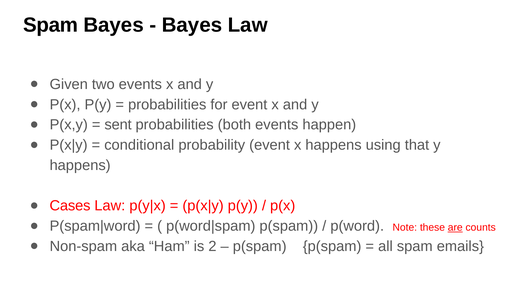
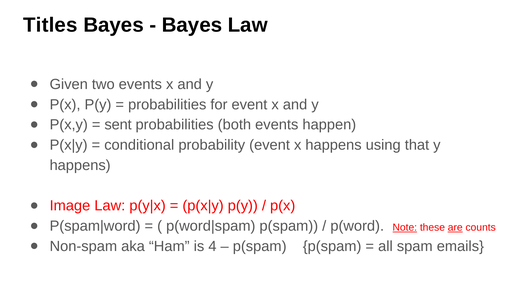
Spam: Spam -> Titles (50, 25)
Cases: Cases -> Image (70, 205)
Note underline: none -> present (405, 227)
2: 2 -> 4 (212, 246)
